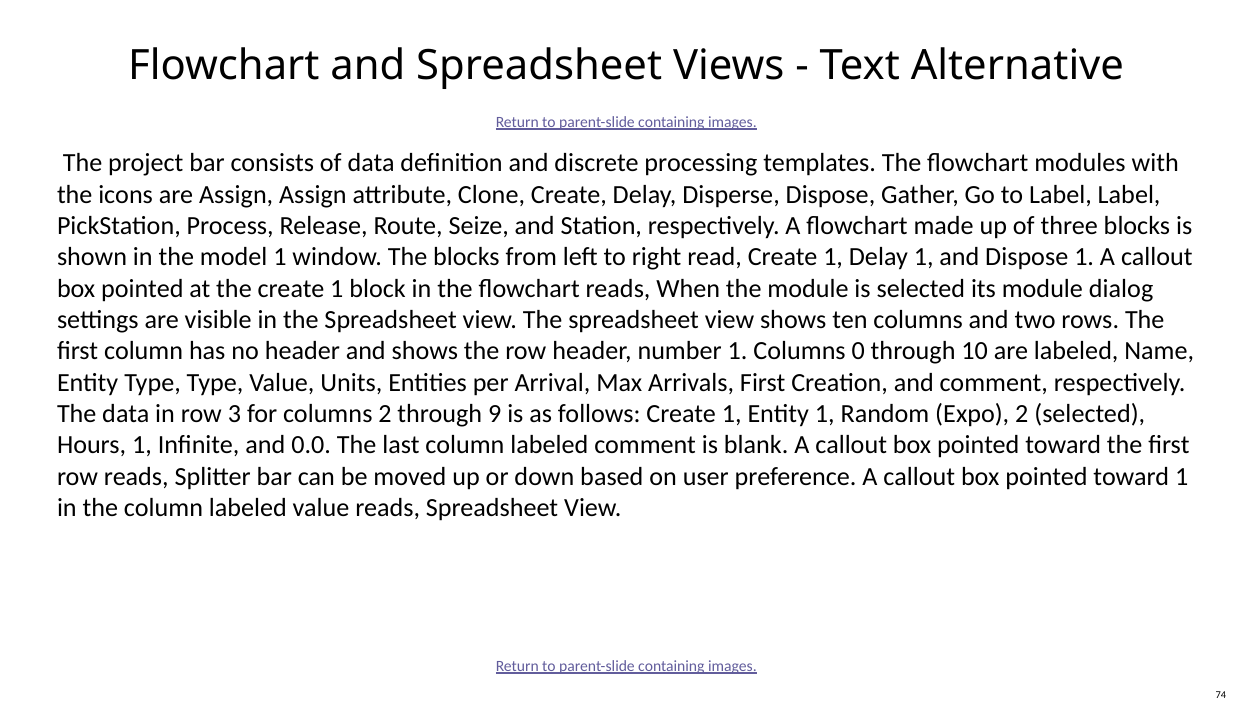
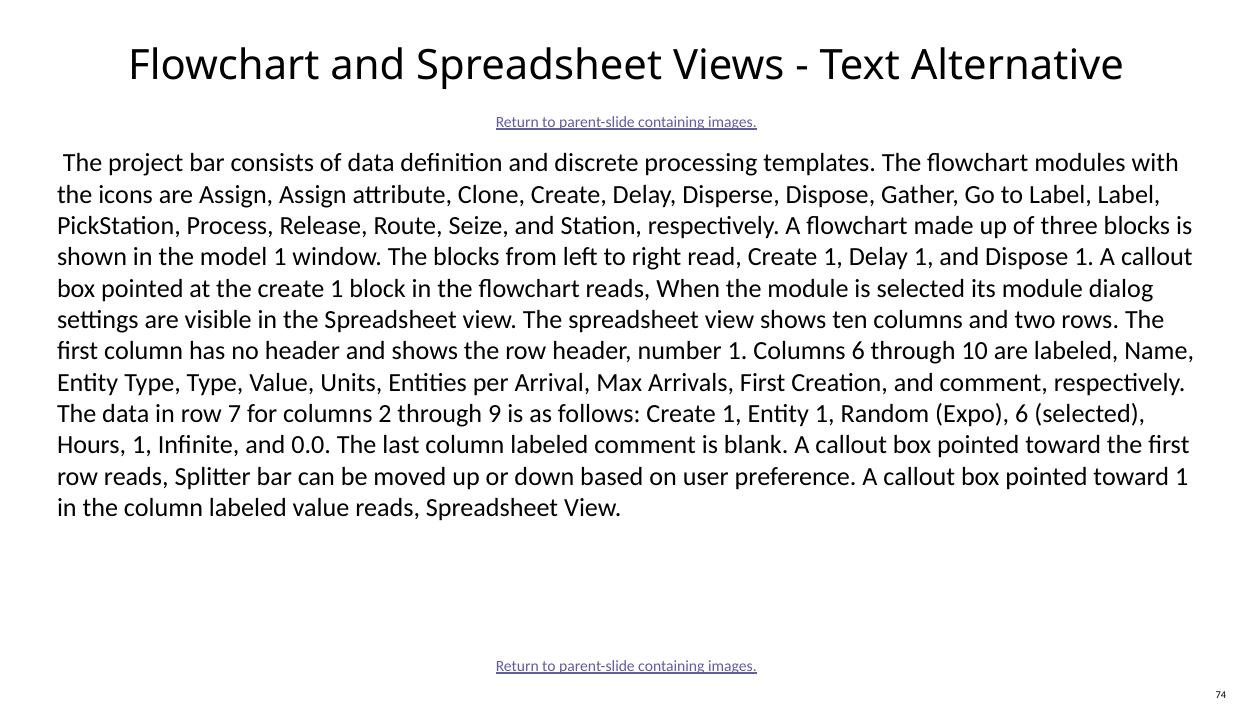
Columns 0: 0 -> 6 (858, 351)
3: 3 -> 7 (234, 414)
Expo 2: 2 -> 6 (1022, 414)
